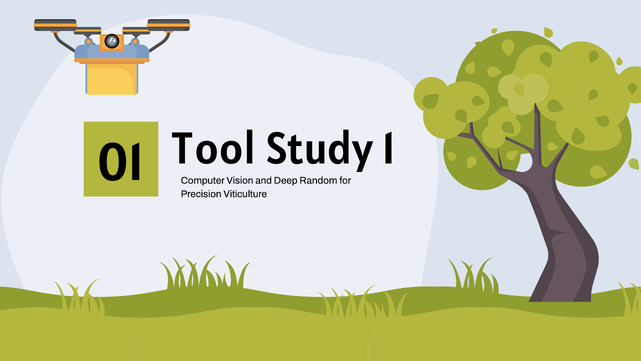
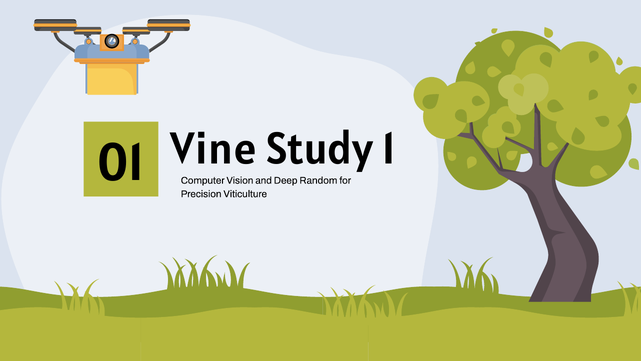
Tool: Tool -> Vine (213, 149)
